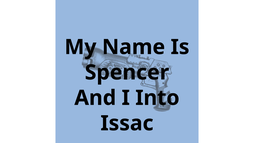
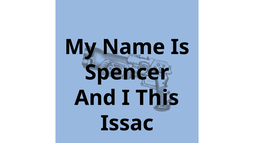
Into: Into -> This (157, 98)
